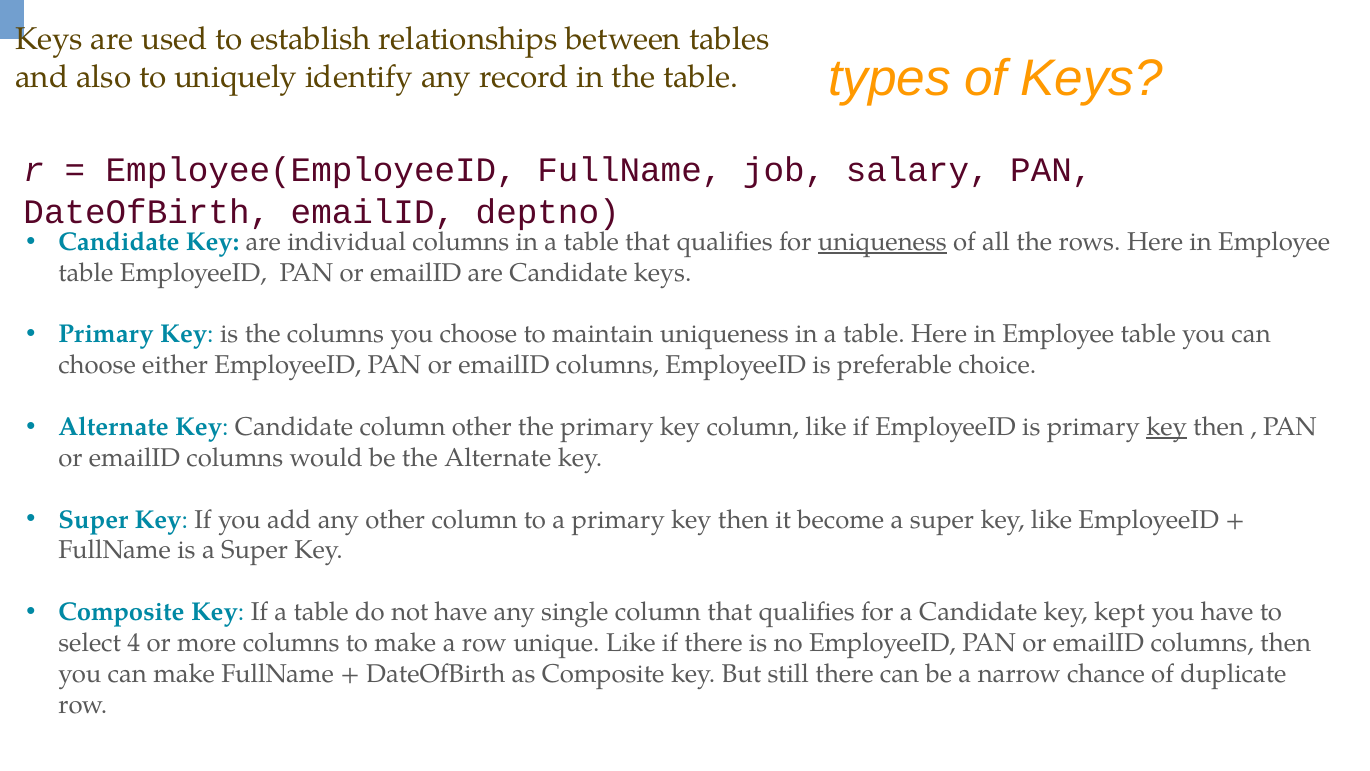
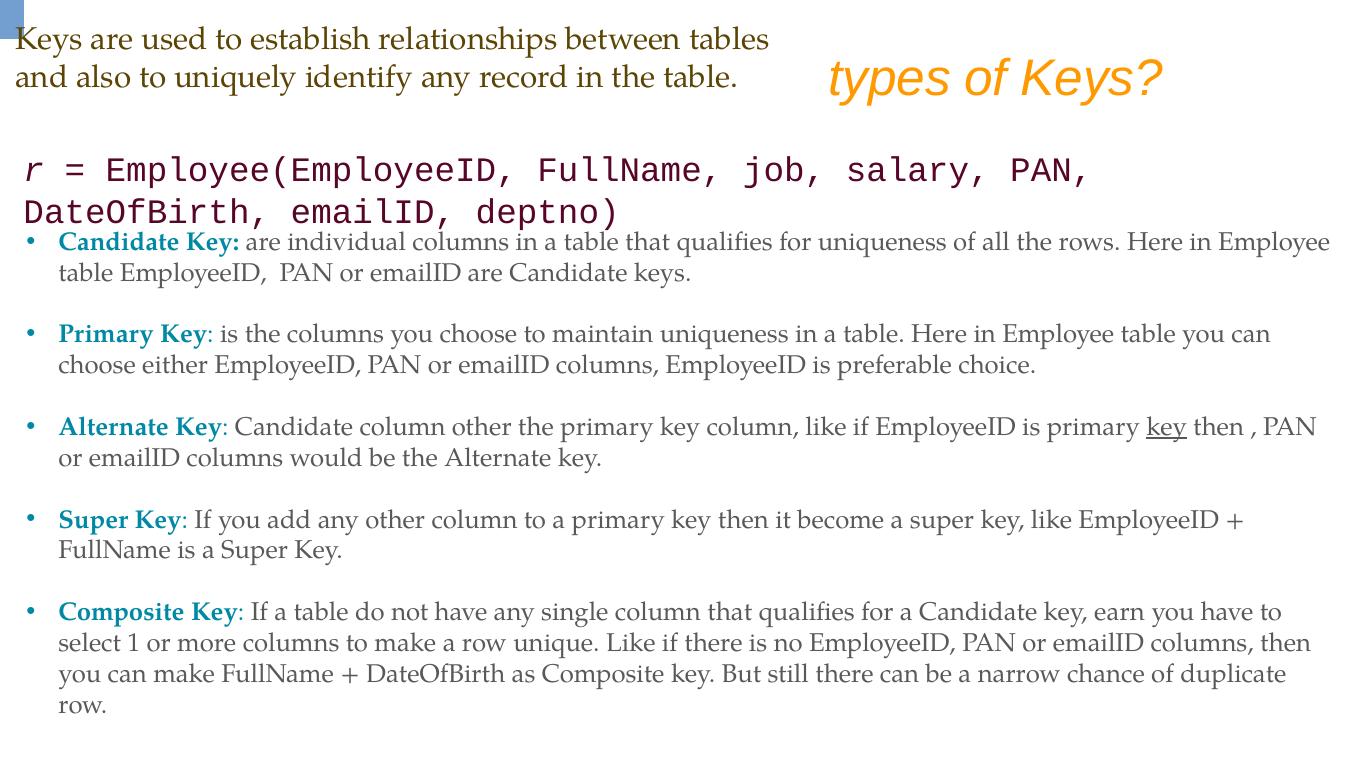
uniqueness underline: present -> none (882, 242)
kept: kept -> earn (1119, 612)
4: 4 -> 1 (134, 643)
